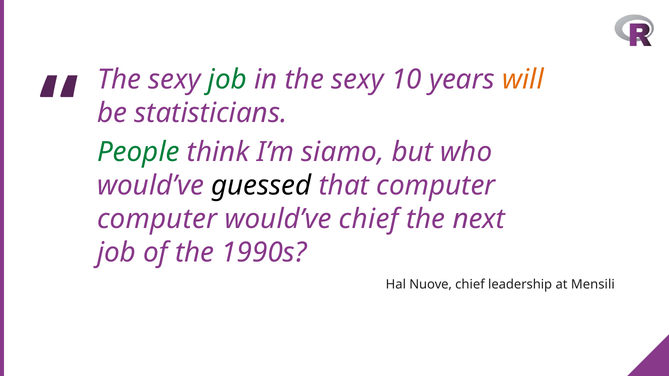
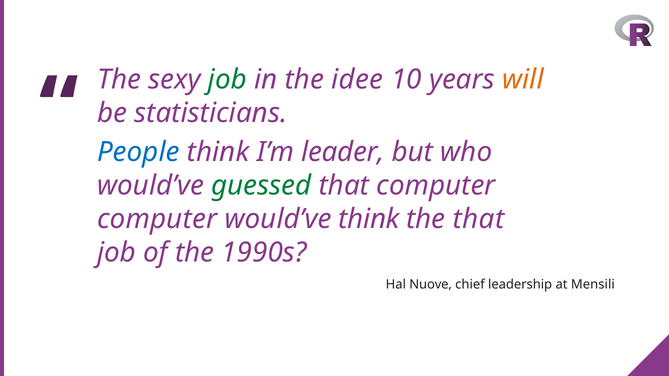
in the sexy: sexy -> idee (357, 80)
People colour: green -> blue (138, 152)
siamo: siamo -> leader (343, 152)
guessed colour: black -> green (261, 186)
would’ve chief: chief -> think (369, 219)
the next: next -> that (479, 219)
